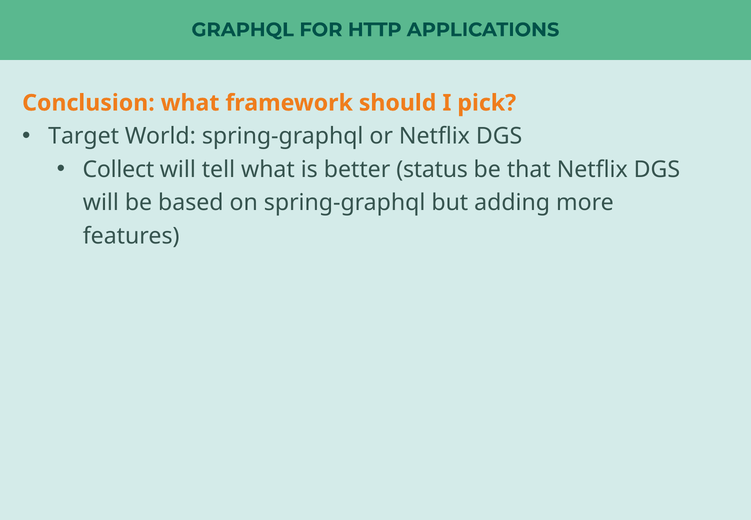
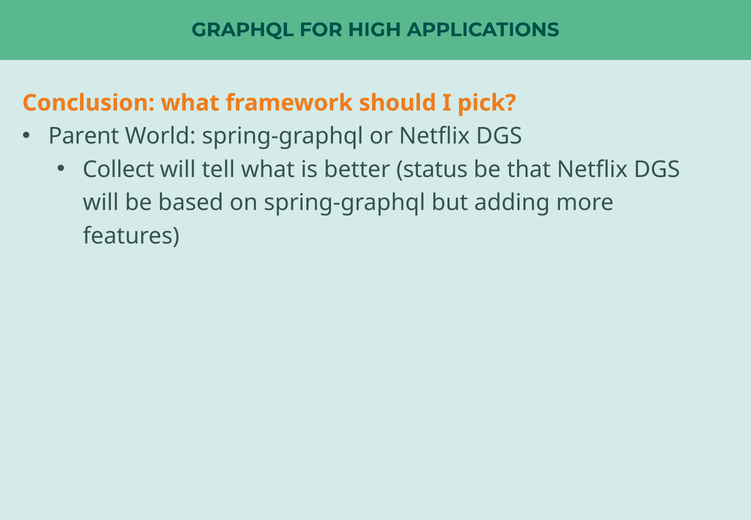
HTTP: HTTP -> HIGH (375, 30)
Target: Target -> Parent (84, 136)
